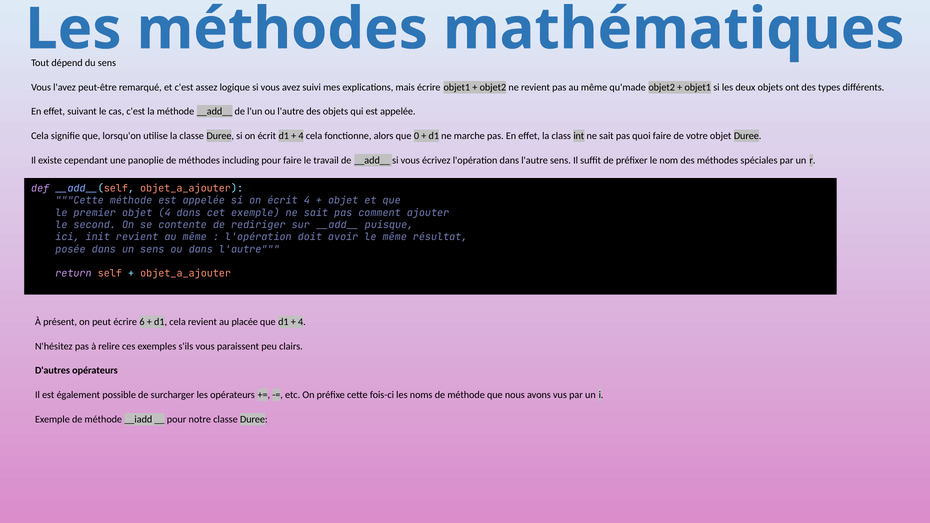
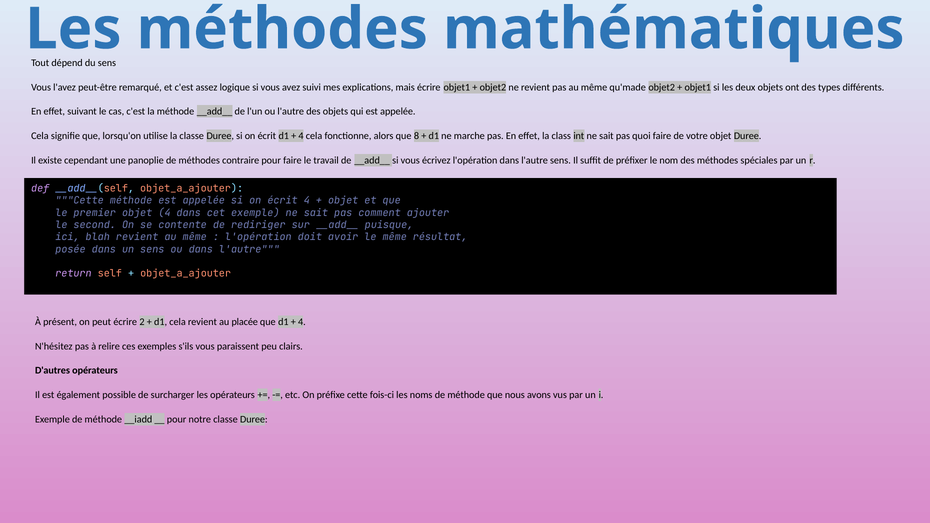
0: 0 -> 8 (417, 136)
including: including -> contraire (241, 160)
init: init -> blah (98, 237)
6: 6 -> 2 (142, 322)
